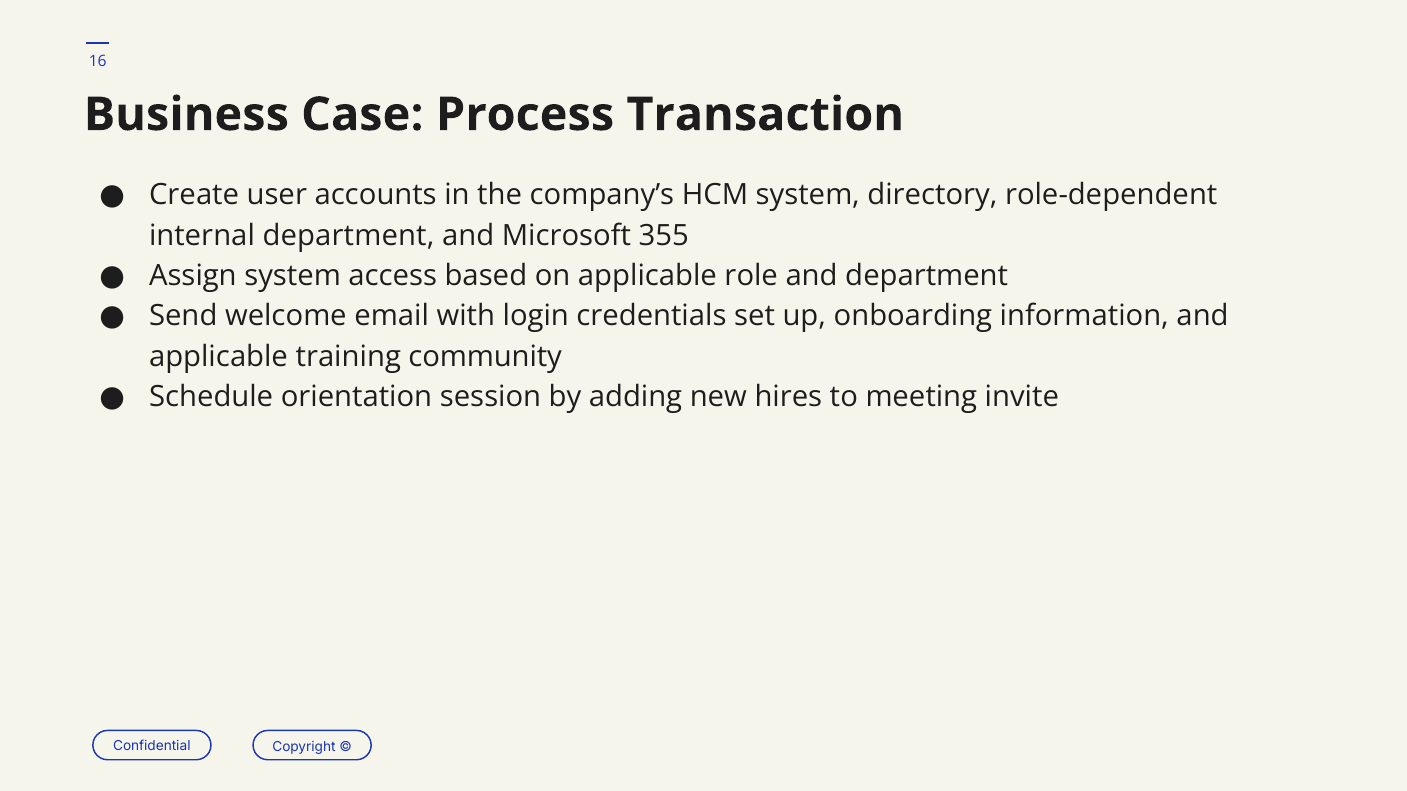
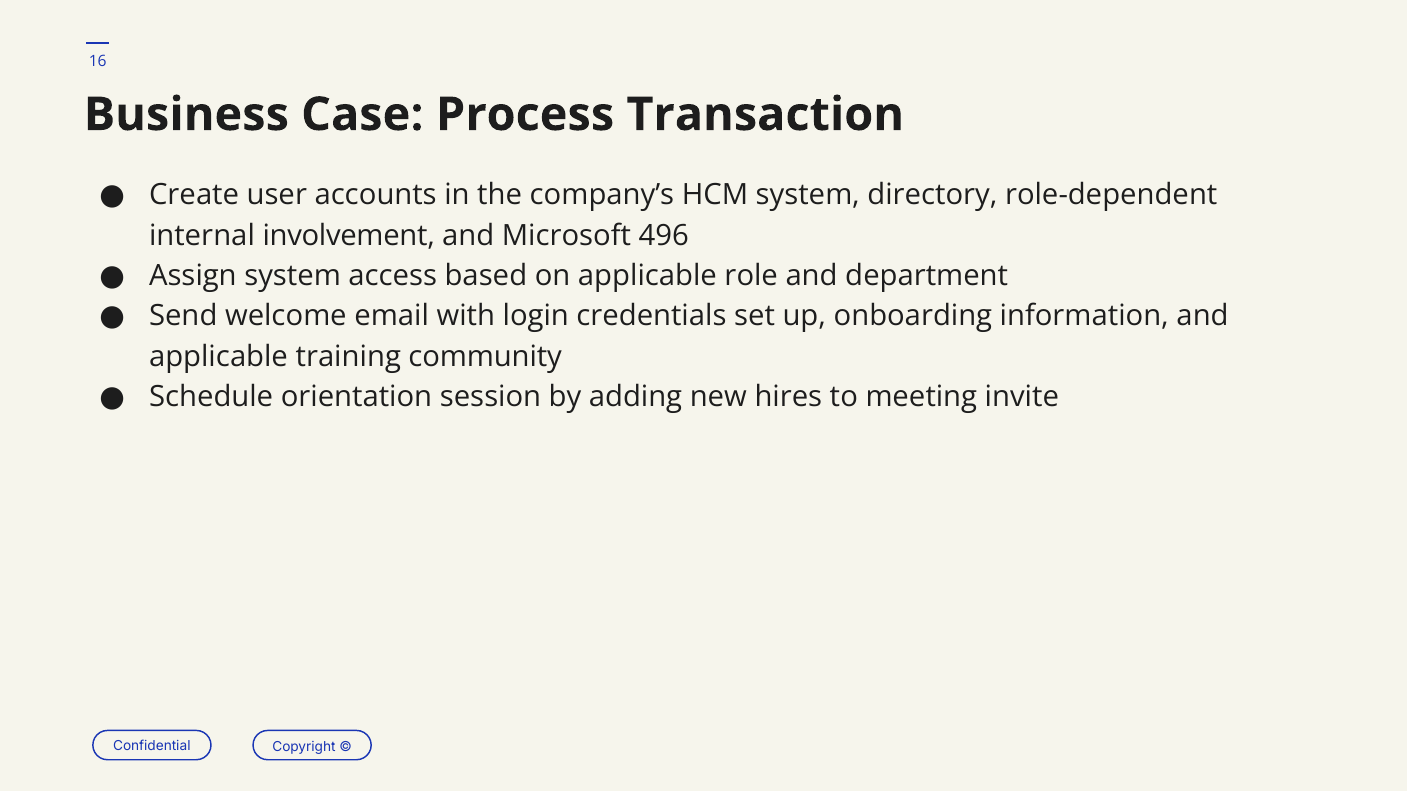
internal department: department -> involvement (349, 236)
355: 355 -> 496 (664, 236)
